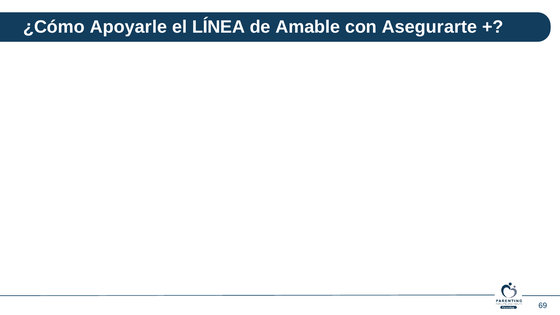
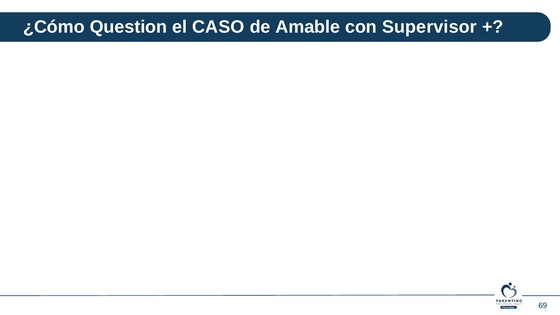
Apoyarle: Apoyarle -> Question (128, 27)
LÍNEA: LÍNEA -> CASO (218, 27)
Asegurarte: Asegurarte -> Supervisor (429, 27)
